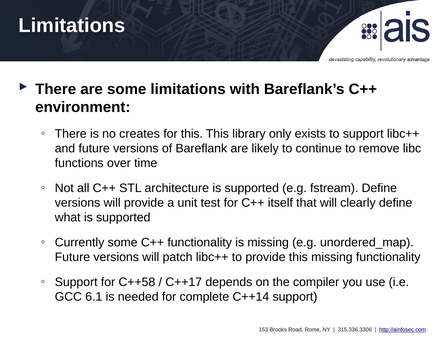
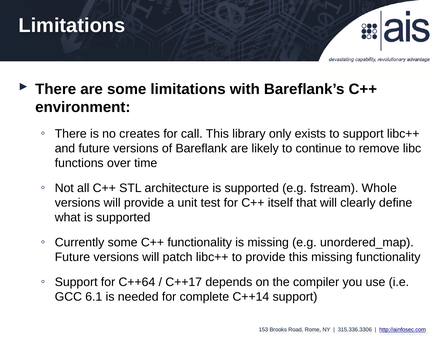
for this: this -> call (192, 134)
fstream Define: Define -> Whole (379, 188)
C++58: C++58 -> C++64 (137, 282)
